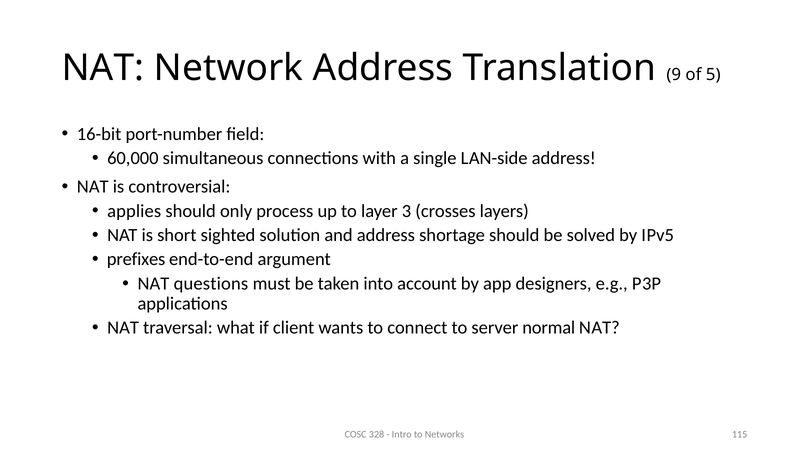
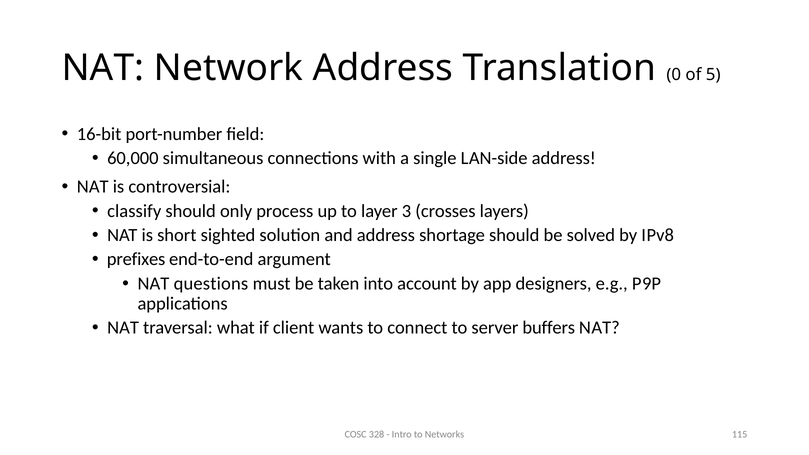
9: 9 -> 0 (674, 75)
applies: applies -> classify (134, 211)
v 5: 5 -> 8 (669, 235)
P 3: 3 -> 9 (647, 284)
normal: normal -> buffers (549, 328)
